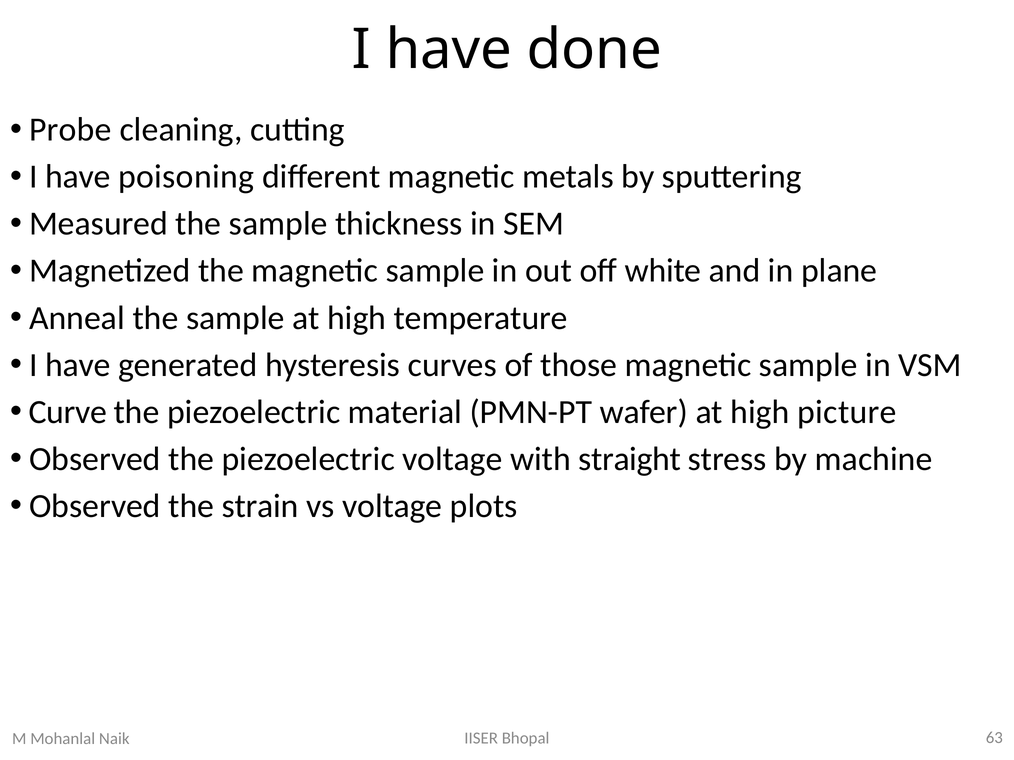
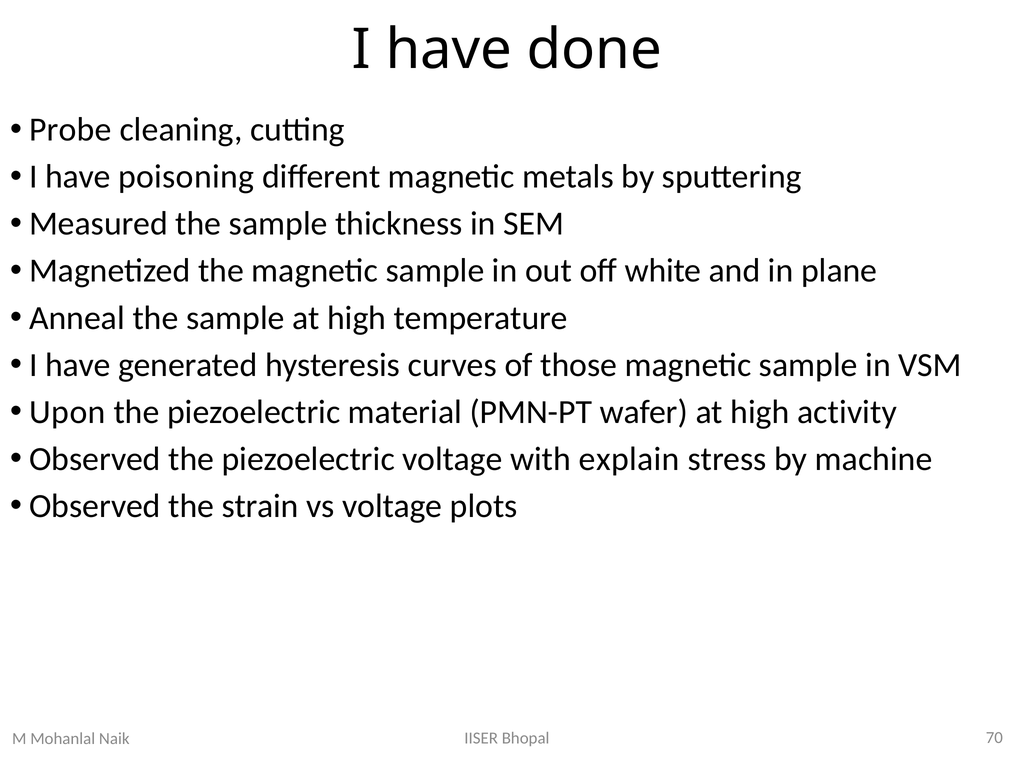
Curve: Curve -> Upon (67, 412)
picture: picture -> activity (847, 412)
straight: straight -> explain (629, 459)
63: 63 -> 70 (994, 738)
